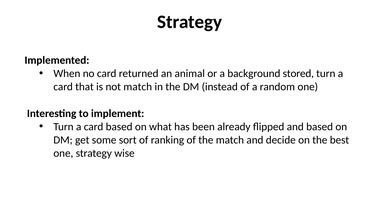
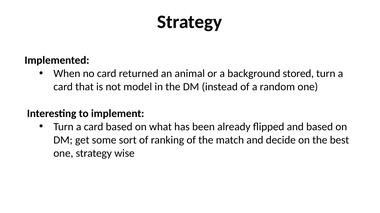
not match: match -> model (138, 87)
